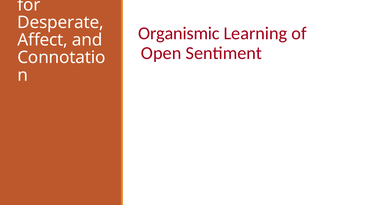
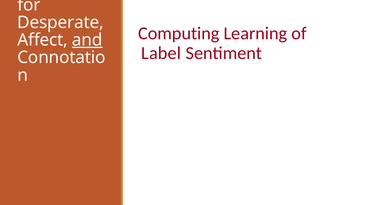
Organismic: Organismic -> Computing (179, 33)
and underline: none -> present (87, 40)
Open: Open -> Label (161, 53)
